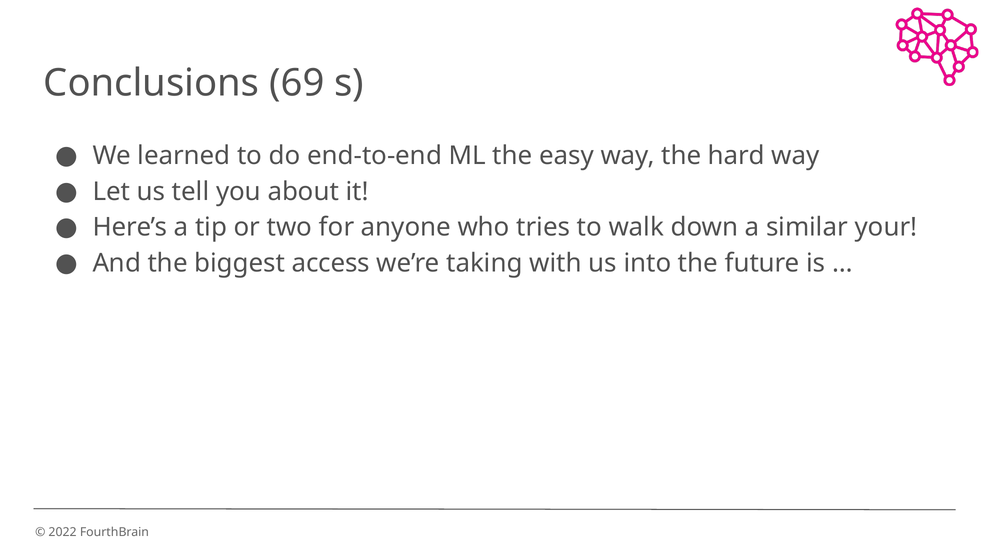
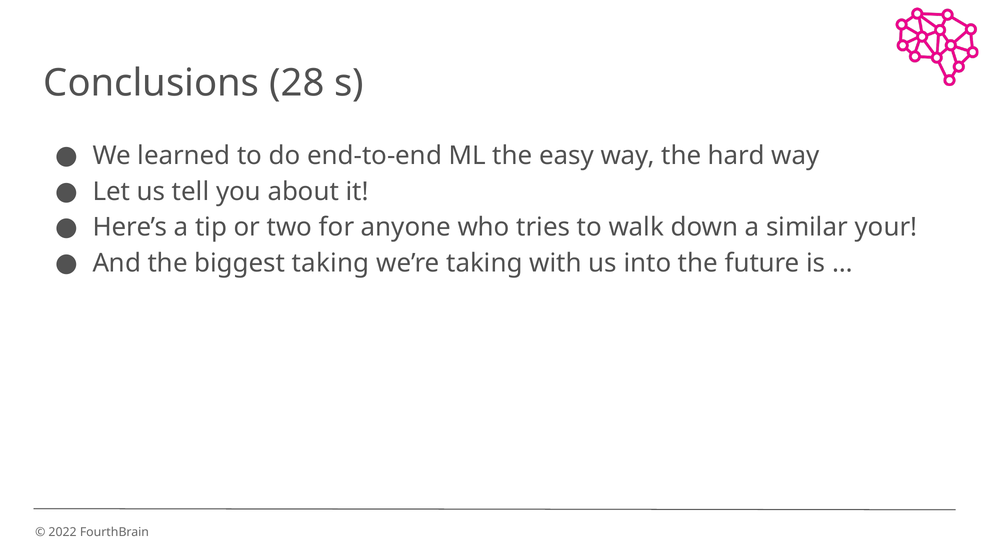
69: 69 -> 28 (297, 83)
biggest access: access -> taking (331, 263)
